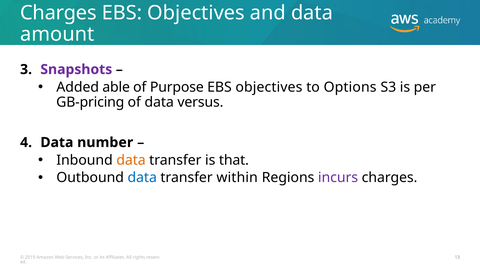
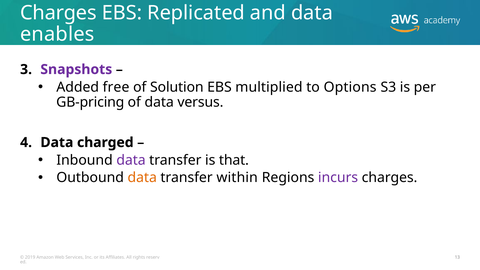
Objectives: Objectives -> Replicated (196, 13)
amount: amount -> enables (57, 34)
able: able -> free (116, 87)
Purpose: Purpose -> Solution (177, 87)
objectives: objectives -> multiplied (269, 87)
number: number -> charged (105, 142)
data colour: orange -> purple (131, 160)
data colour: blue -> orange (142, 178)
